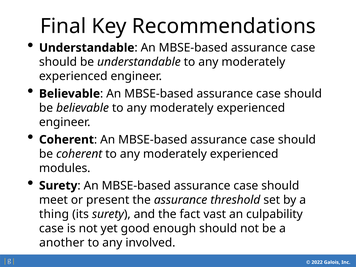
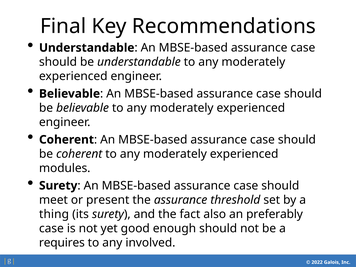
vast: vast -> also (215, 214)
culpability: culpability -> preferably (274, 214)
another: another -> requires (62, 243)
